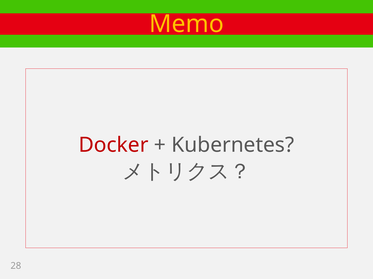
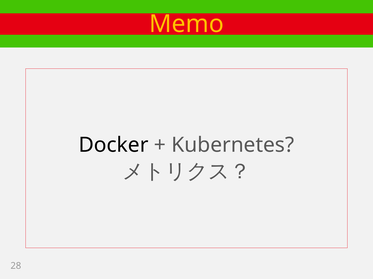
Docker colour: red -> black (114, 145)
